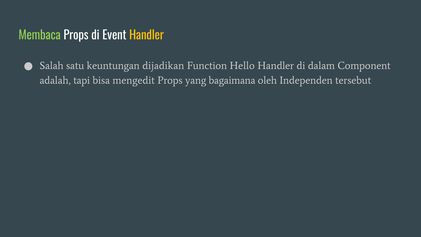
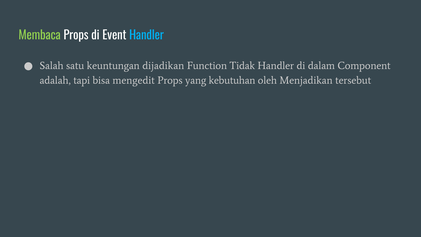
Handler colour: yellow -> light blue (147, 35)
Hello: Hello -> Tidak (242, 66)
bagaimana: bagaimana -> kebutuhan (232, 80)
Independen: Independen -> Menjadikan (306, 80)
